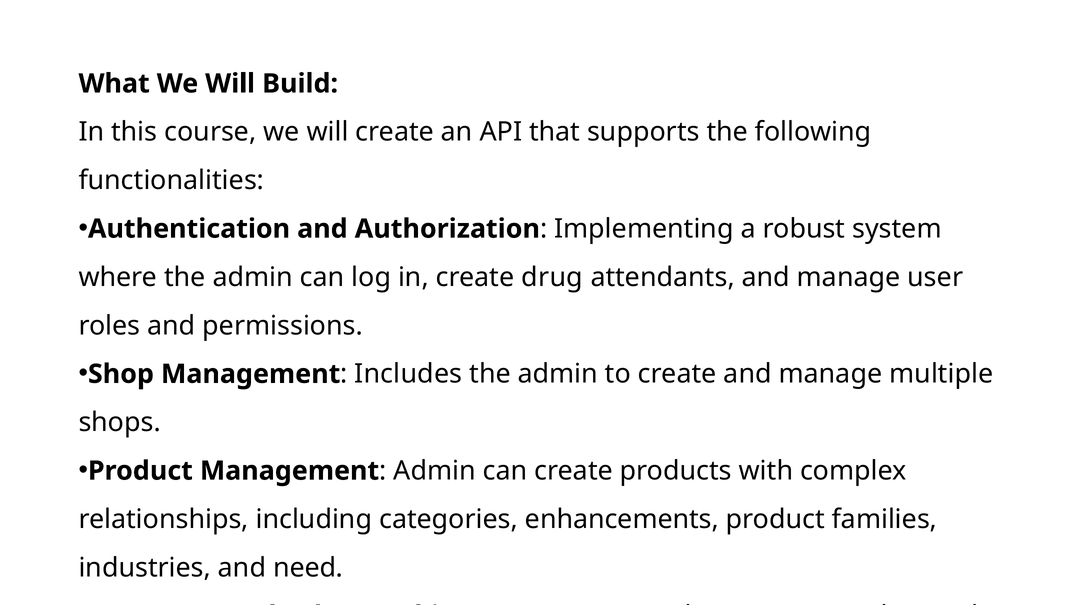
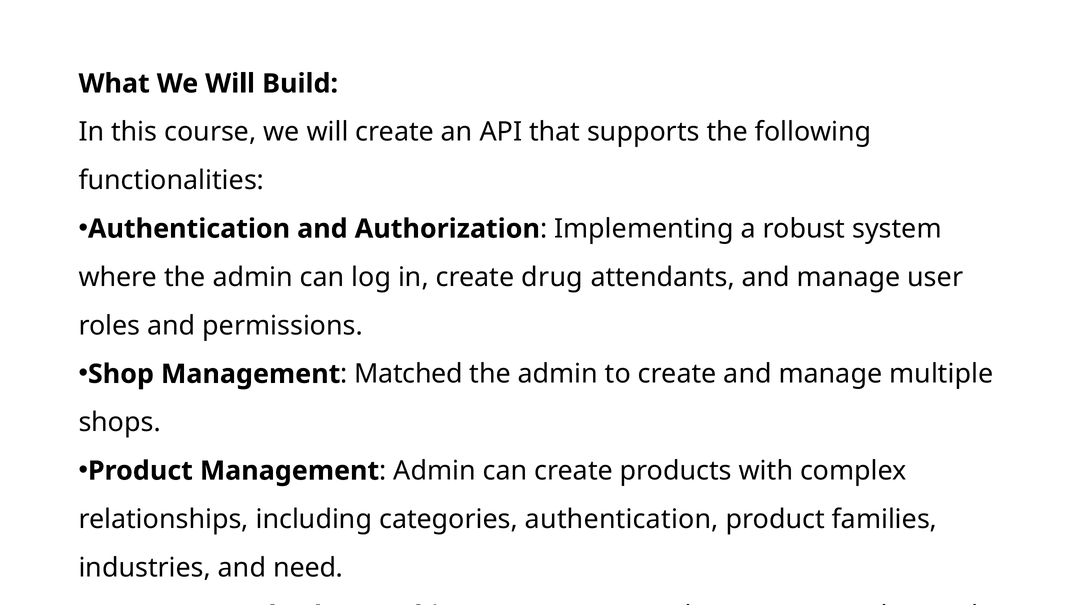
Includes: Includes -> Matched (409, 374)
categories enhancements: enhancements -> authentication (622, 519)
